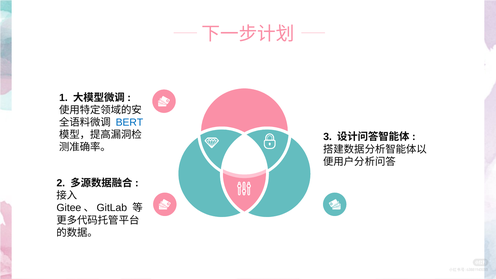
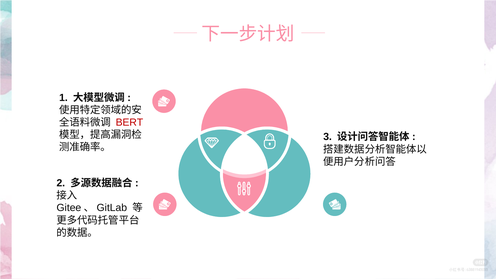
BERT colour: blue -> red (129, 122)
